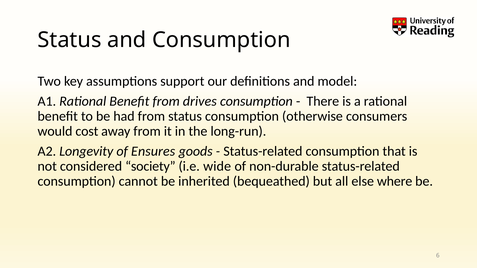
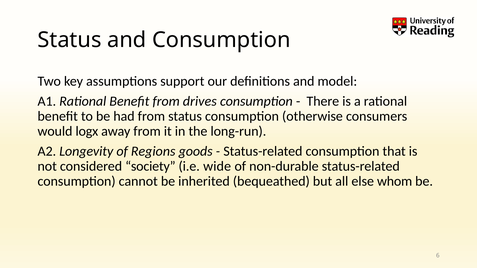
cost: cost -> logx (87, 131)
Ensures: Ensures -> Regions (153, 151)
where: where -> whom (395, 181)
